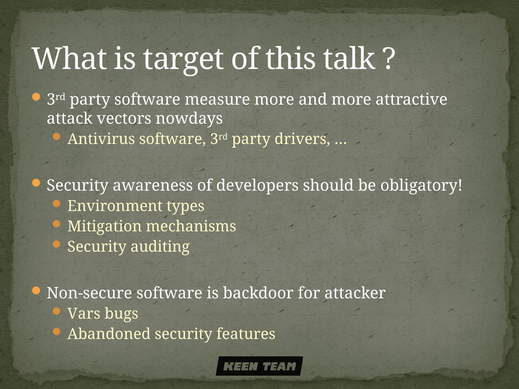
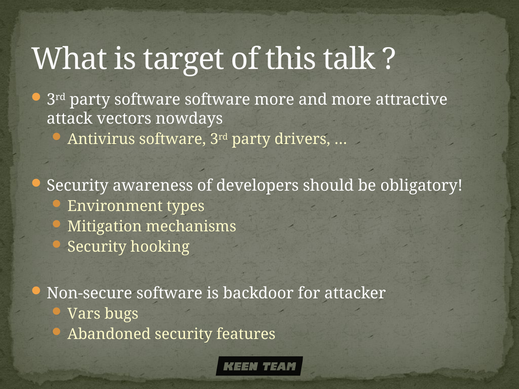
software measure: measure -> software (217, 100)
auditing: auditing -> hooking (160, 247)
